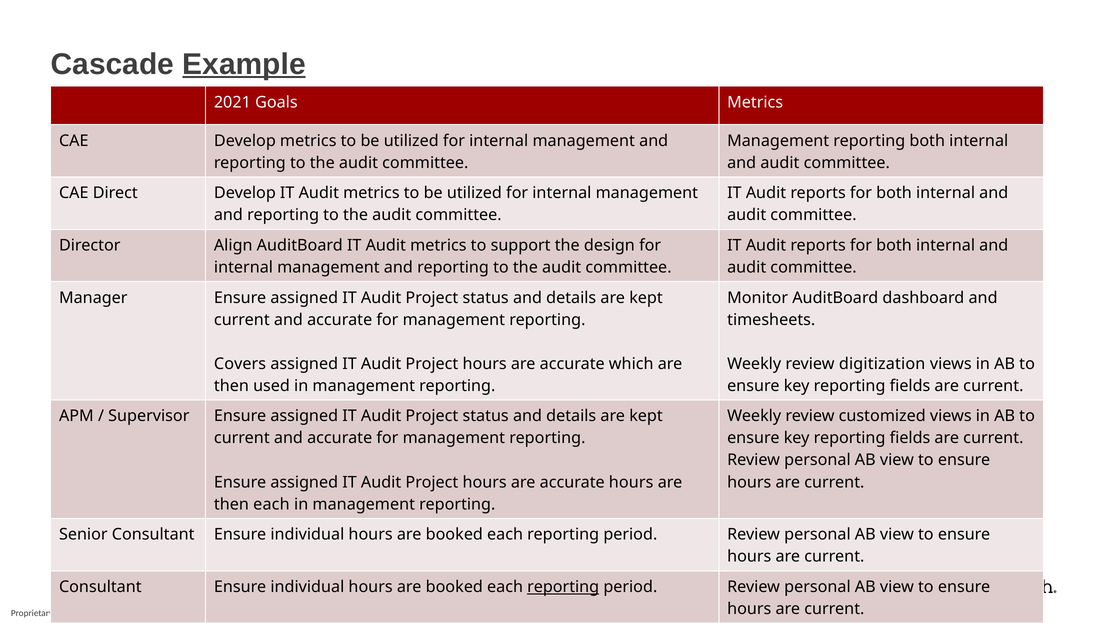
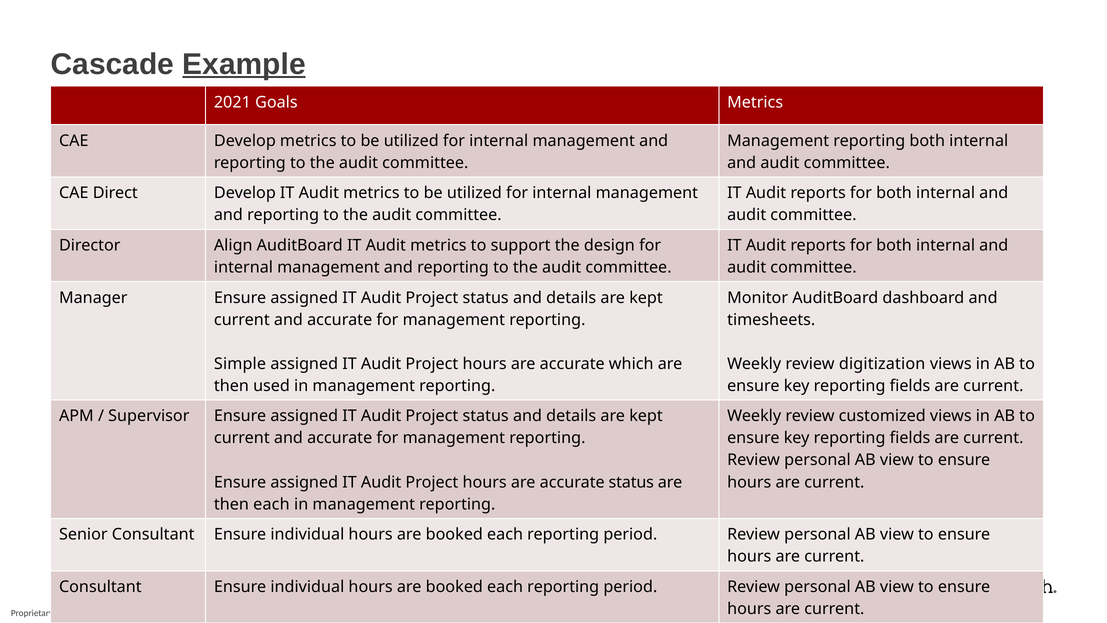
Covers: Covers -> Simple (240, 364)
accurate hours: hours -> status (631, 482)
reporting underline: present -> none (563, 587)
